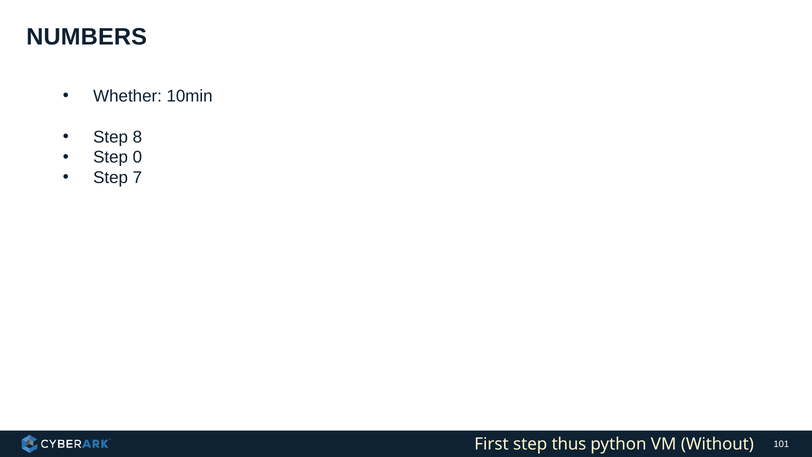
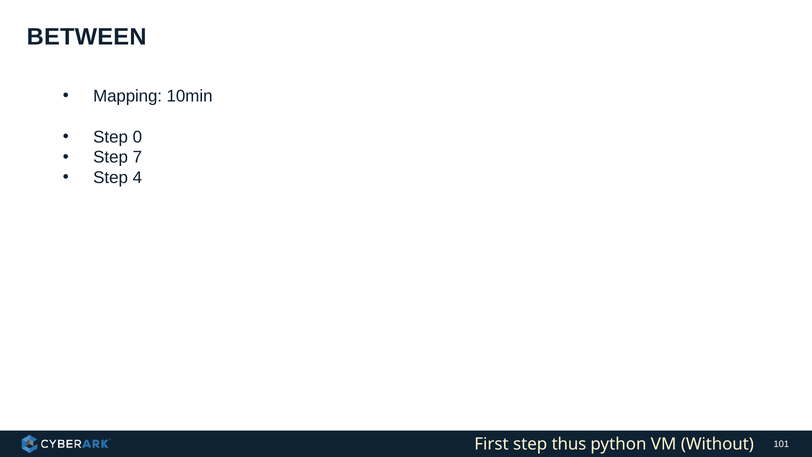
NUMBERS: NUMBERS -> BETWEEN (87, 37)
Whether: Whether -> Mapping (128, 96)
8: 8 -> 0 (137, 137)
0: 0 -> 7 (137, 157)
7: 7 -> 4 (137, 178)
